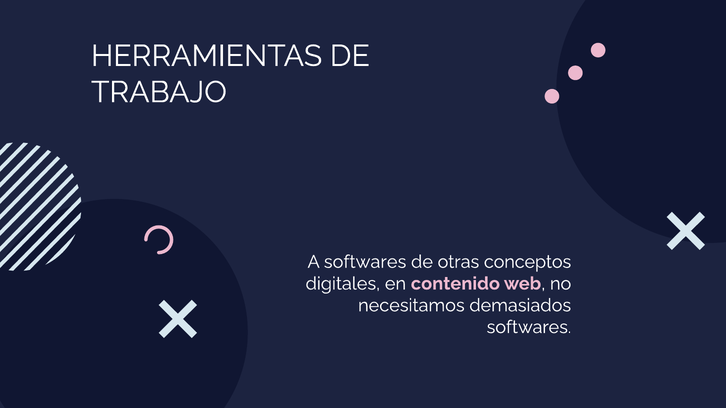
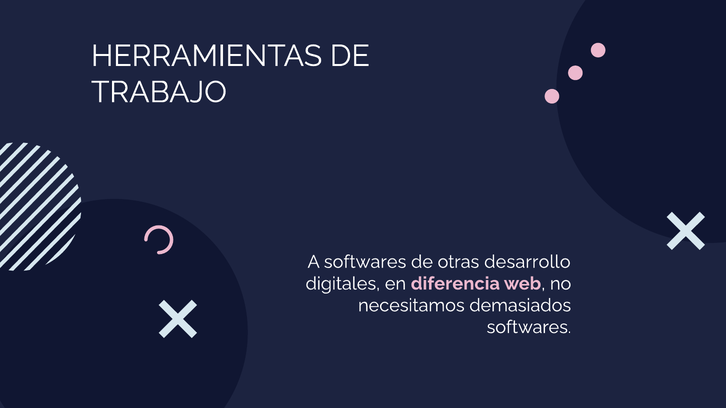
conceptos: conceptos -> desarrollo (527, 262)
contenido: contenido -> diferencia (455, 284)
